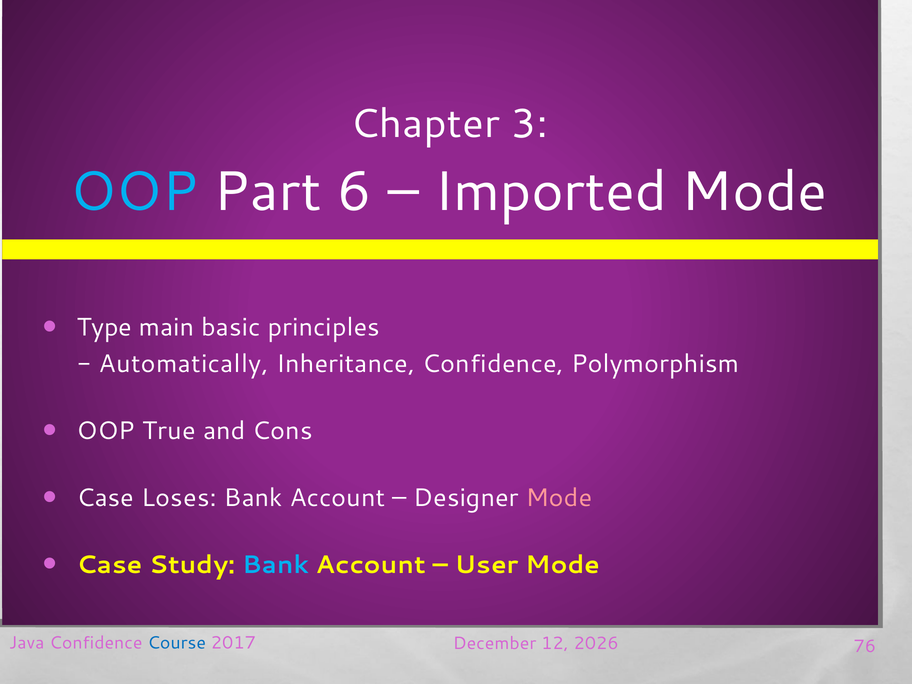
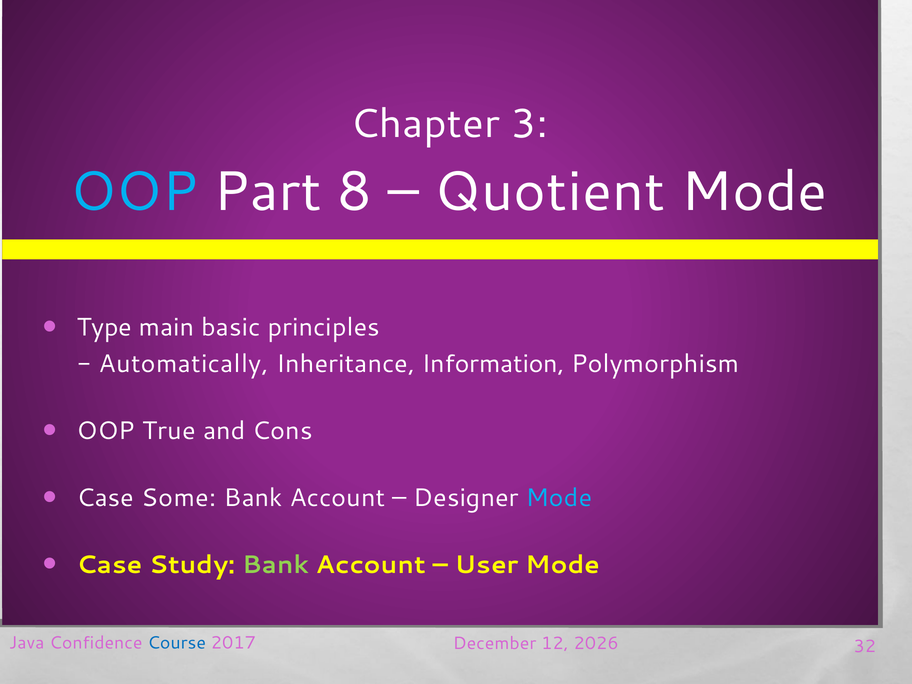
6: 6 -> 8 (355, 192)
Imported: Imported -> Quotient (550, 192)
Inheritance Confidence: Confidence -> Information (493, 364)
Loses: Loses -> Some (179, 498)
Mode colour: pink -> light blue (559, 498)
Bank colour: light blue -> light green (276, 565)
76: 76 -> 32 (865, 646)
